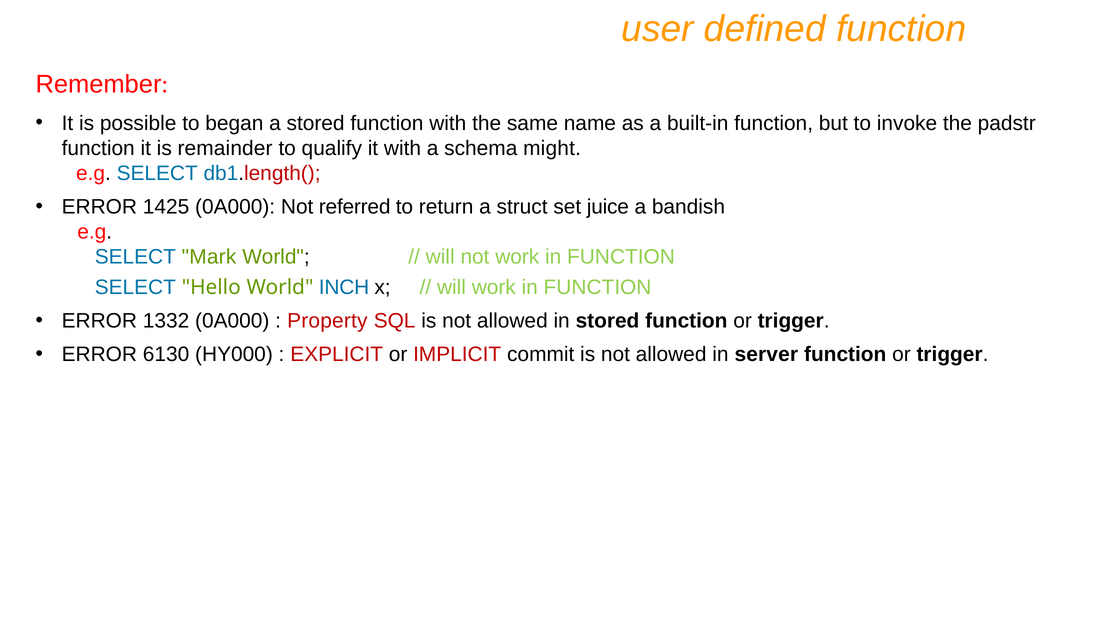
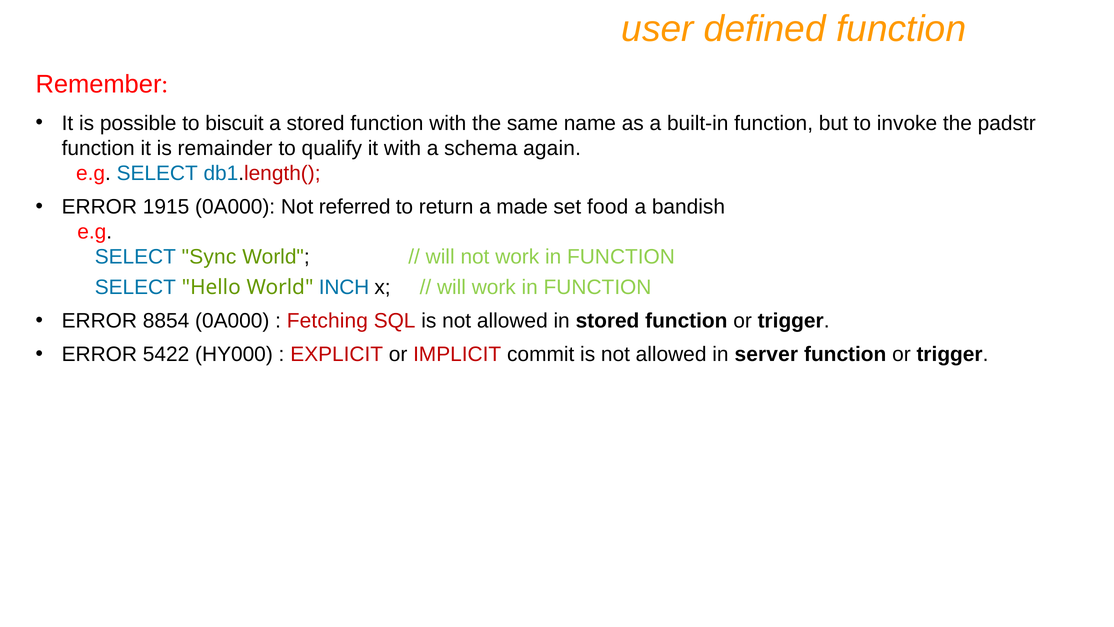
began: began -> biscuit (234, 123)
might: might -> again (552, 148)
1425: 1425 -> 1915 (166, 207)
struct: struct -> made (522, 207)
juice: juice -> food (608, 207)
Mark: Mark -> Sync (209, 257)
1332: 1332 -> 8854 (166, 321)
Property: Property -> Fetching (327, 321)
6130: 6130 -> 5422 (166, 354)
